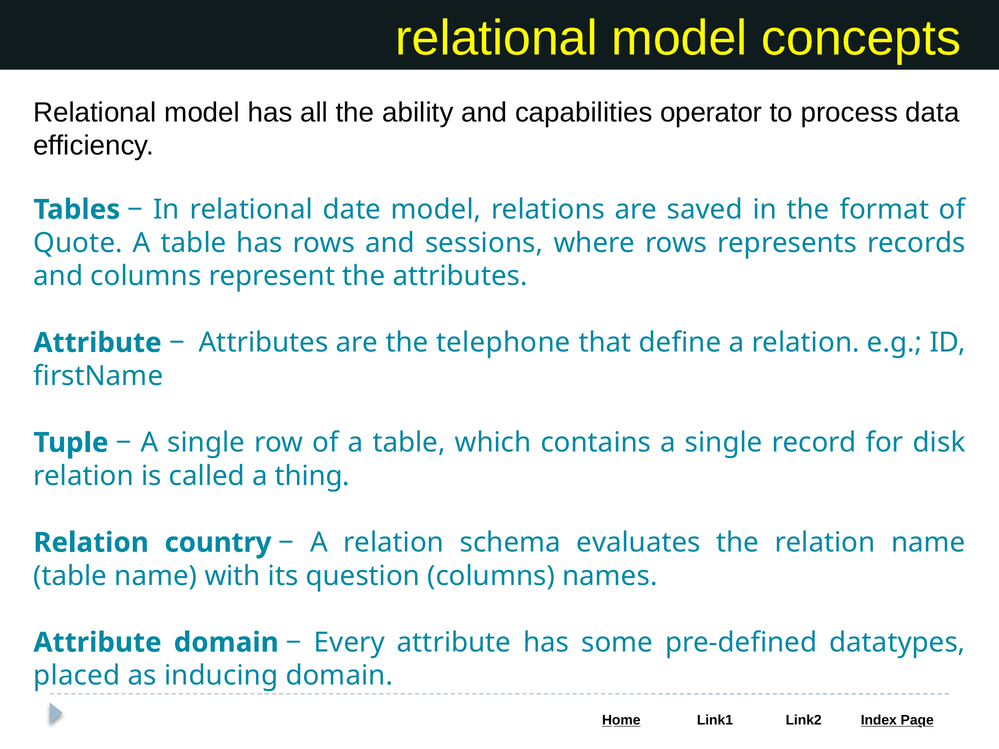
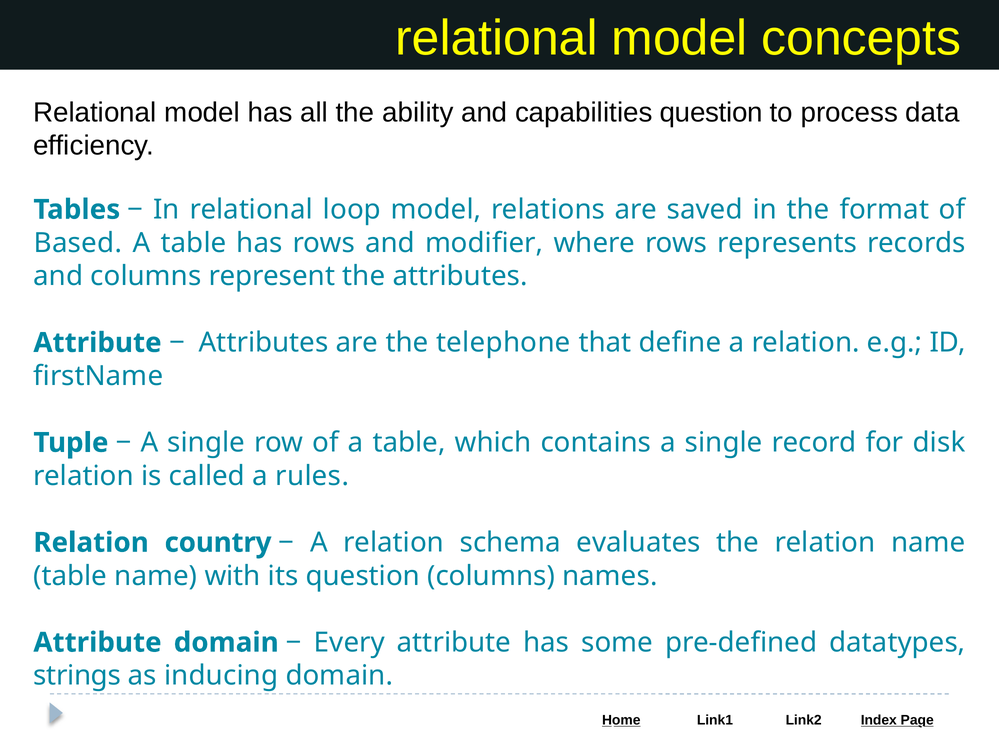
capabilities operator: operator -> question (711, 113)
date: date -> loop (352, 210)
Quote: Quote -> Based (78, 243)
sessions: sessions -> modifier (484, 243)
thing: thing -> rules (312, 476)
placed: placed -> strings (77, 676)
